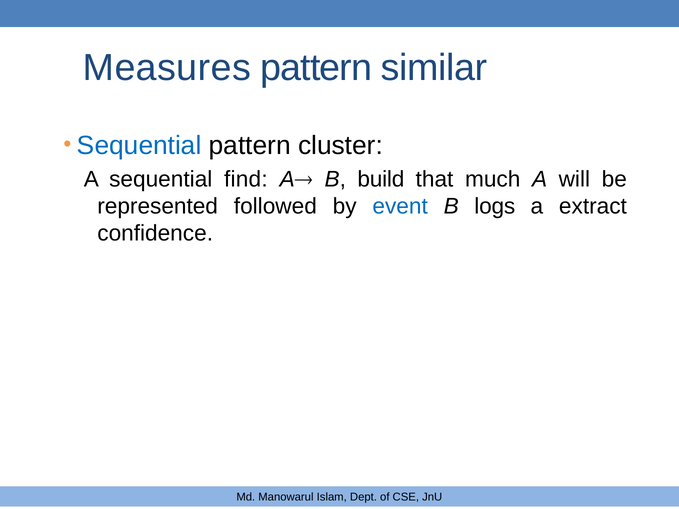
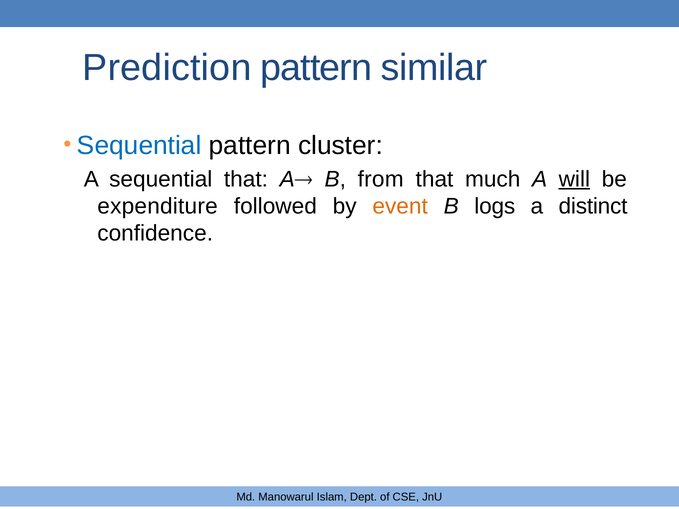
Measures: Measures -> Prediction (167, 68)
sequential find: find -> that (246, 179)
build: build -> from (381, 179)
will underline: none -> present (574, 179)
represented: represented -> expenditure (158, 206)
event colour: blue -> orange (400, 206)
extract: extract -> distinct (593, 206)
